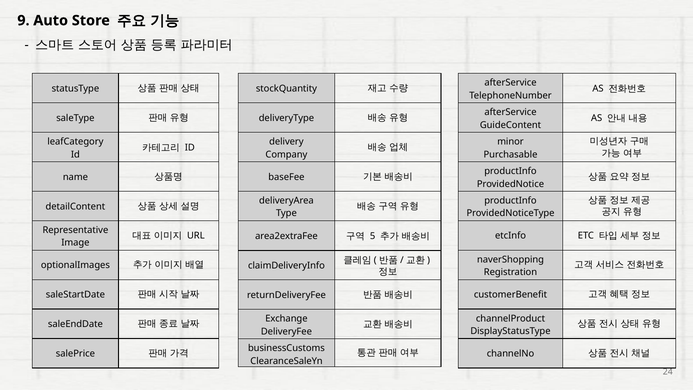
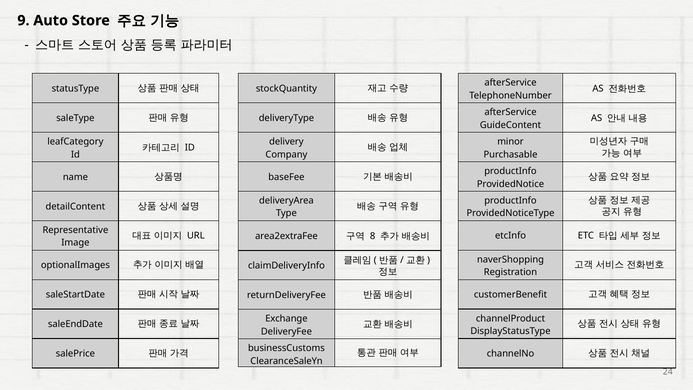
5: 5 -> 8 (373, 236)
